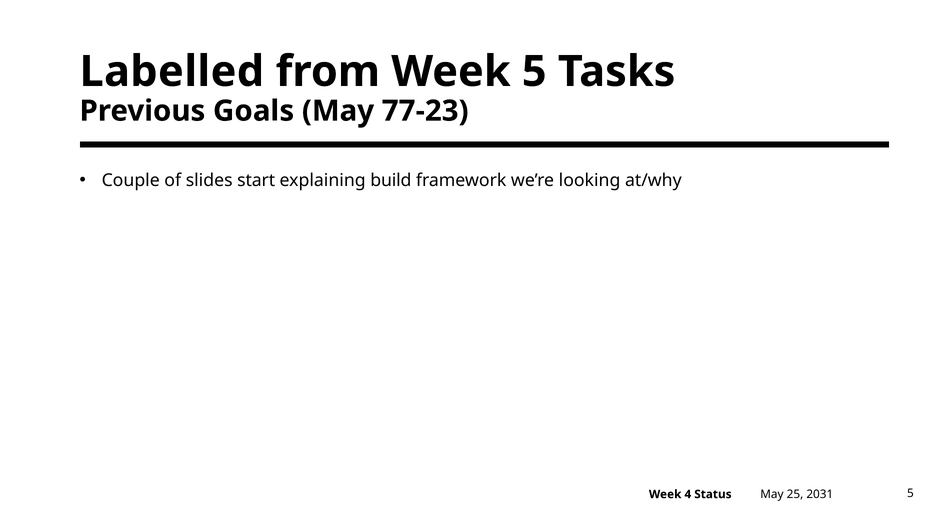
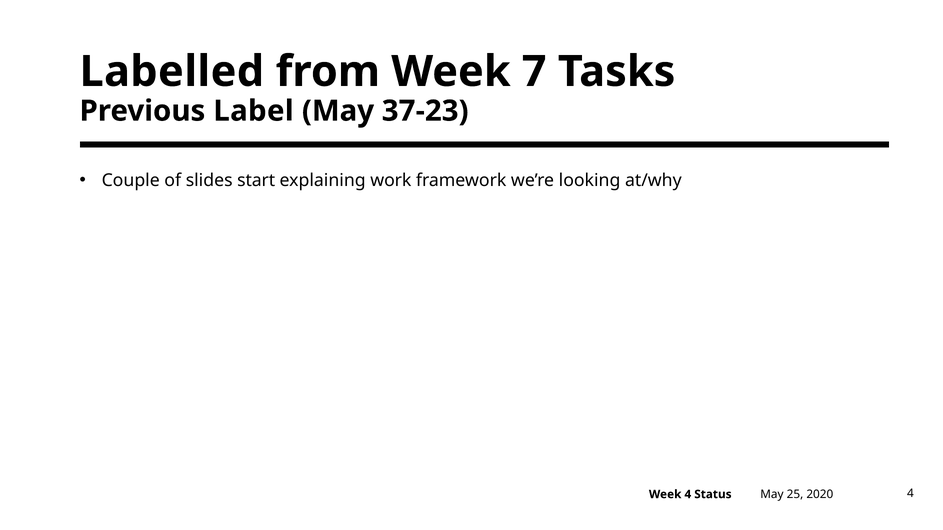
Week 5: 5 -> 7 (534, 72)
Goals: Goals -> Label (253, 111)
77-23: 77-23 -> 37-23 (425, 111)
build: build -> work (391, 181)
2031: 2031 -> 2020 (820, 495)
Status 5: 5 -> 4 (910, 494)
